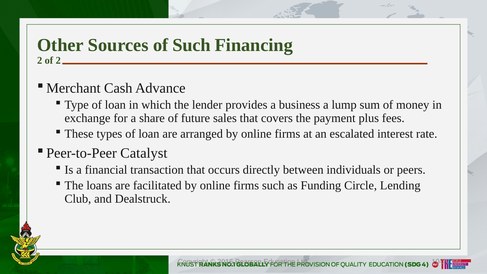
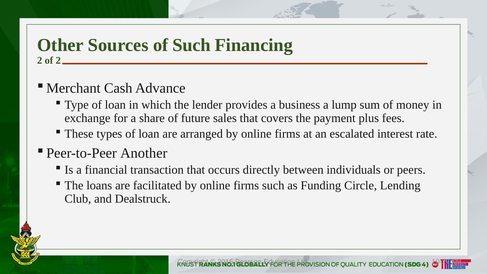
Catalyst: Catalyst -> Another (144, 153)
